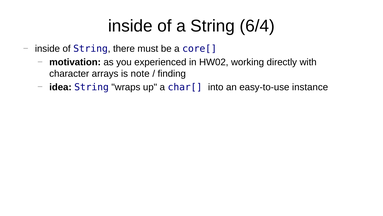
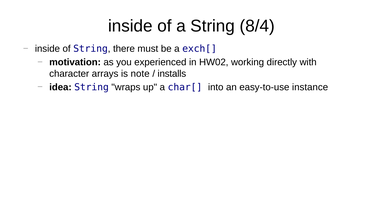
6/4: 6/4 -> 8/4 (257, 26)
core[: core[ -> exch[ (200, 49)
finding: finding -> installs (172, 74)
